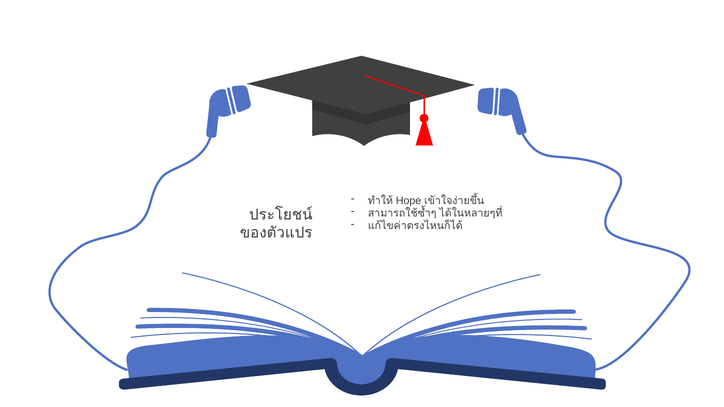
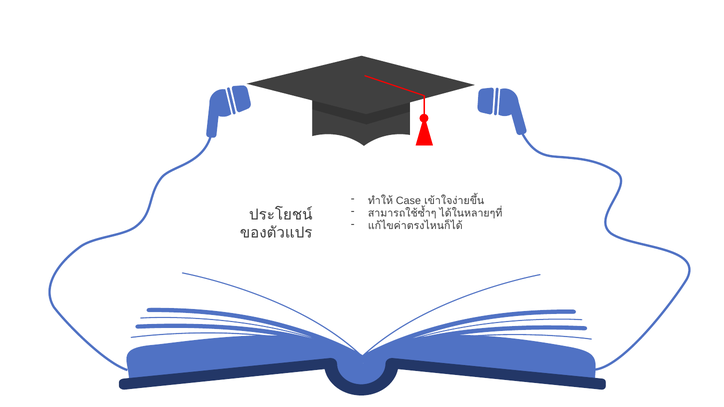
Hope: Hope -> Case (408, 201)
